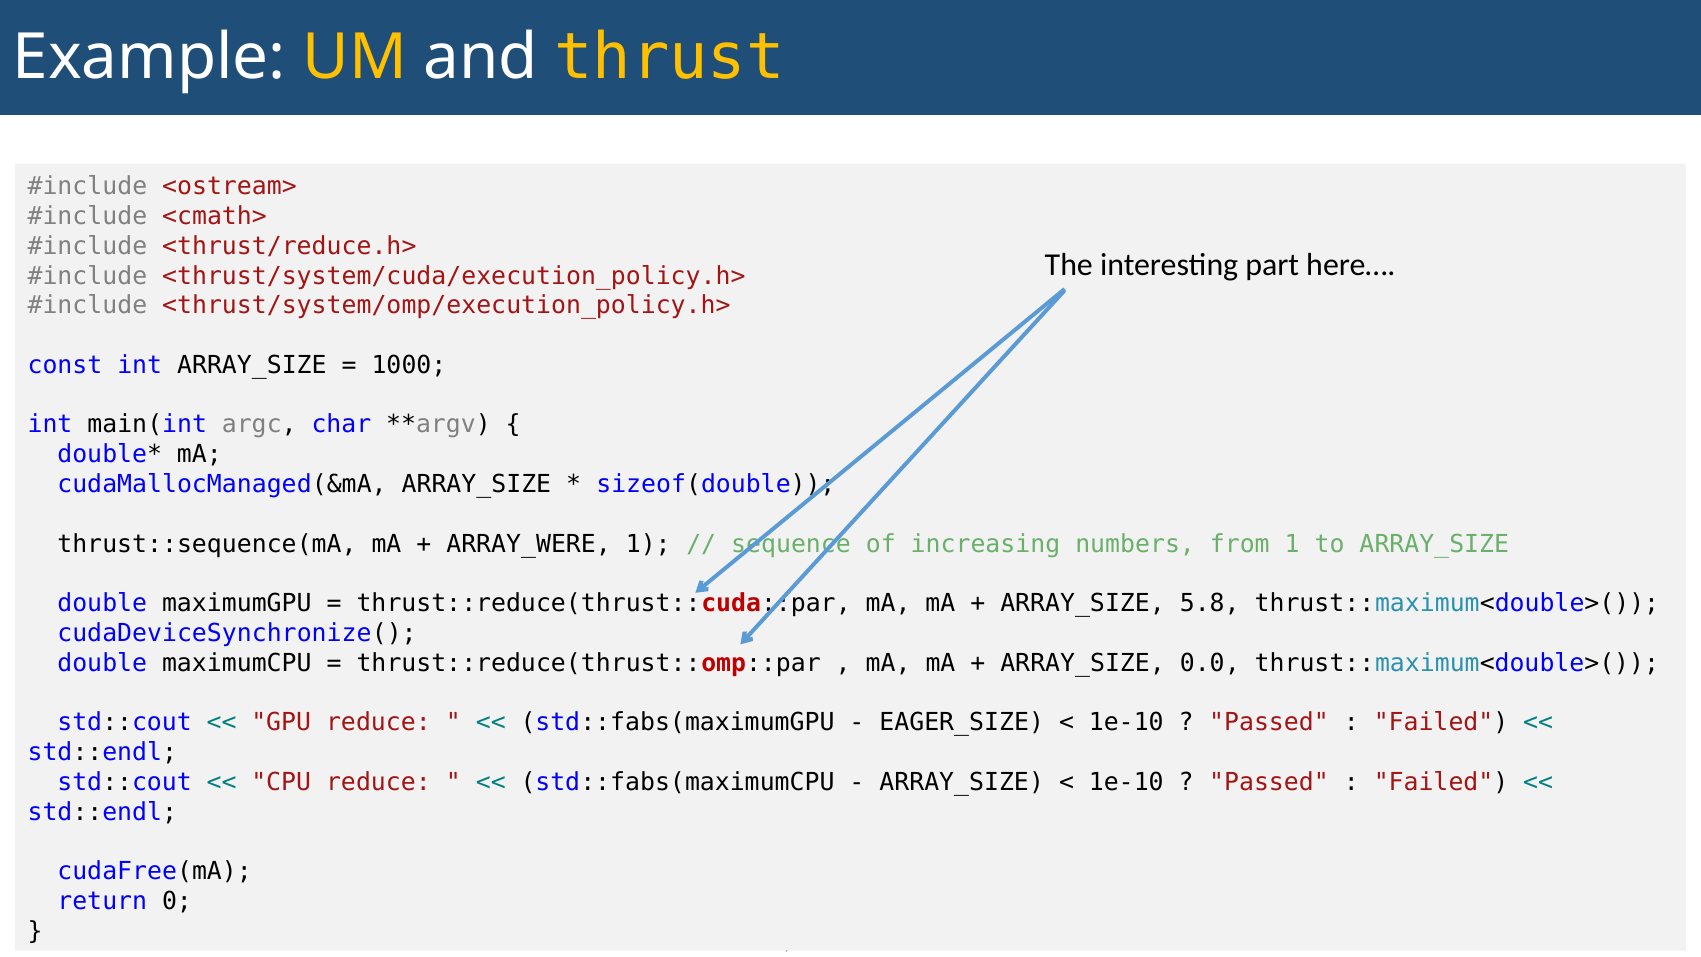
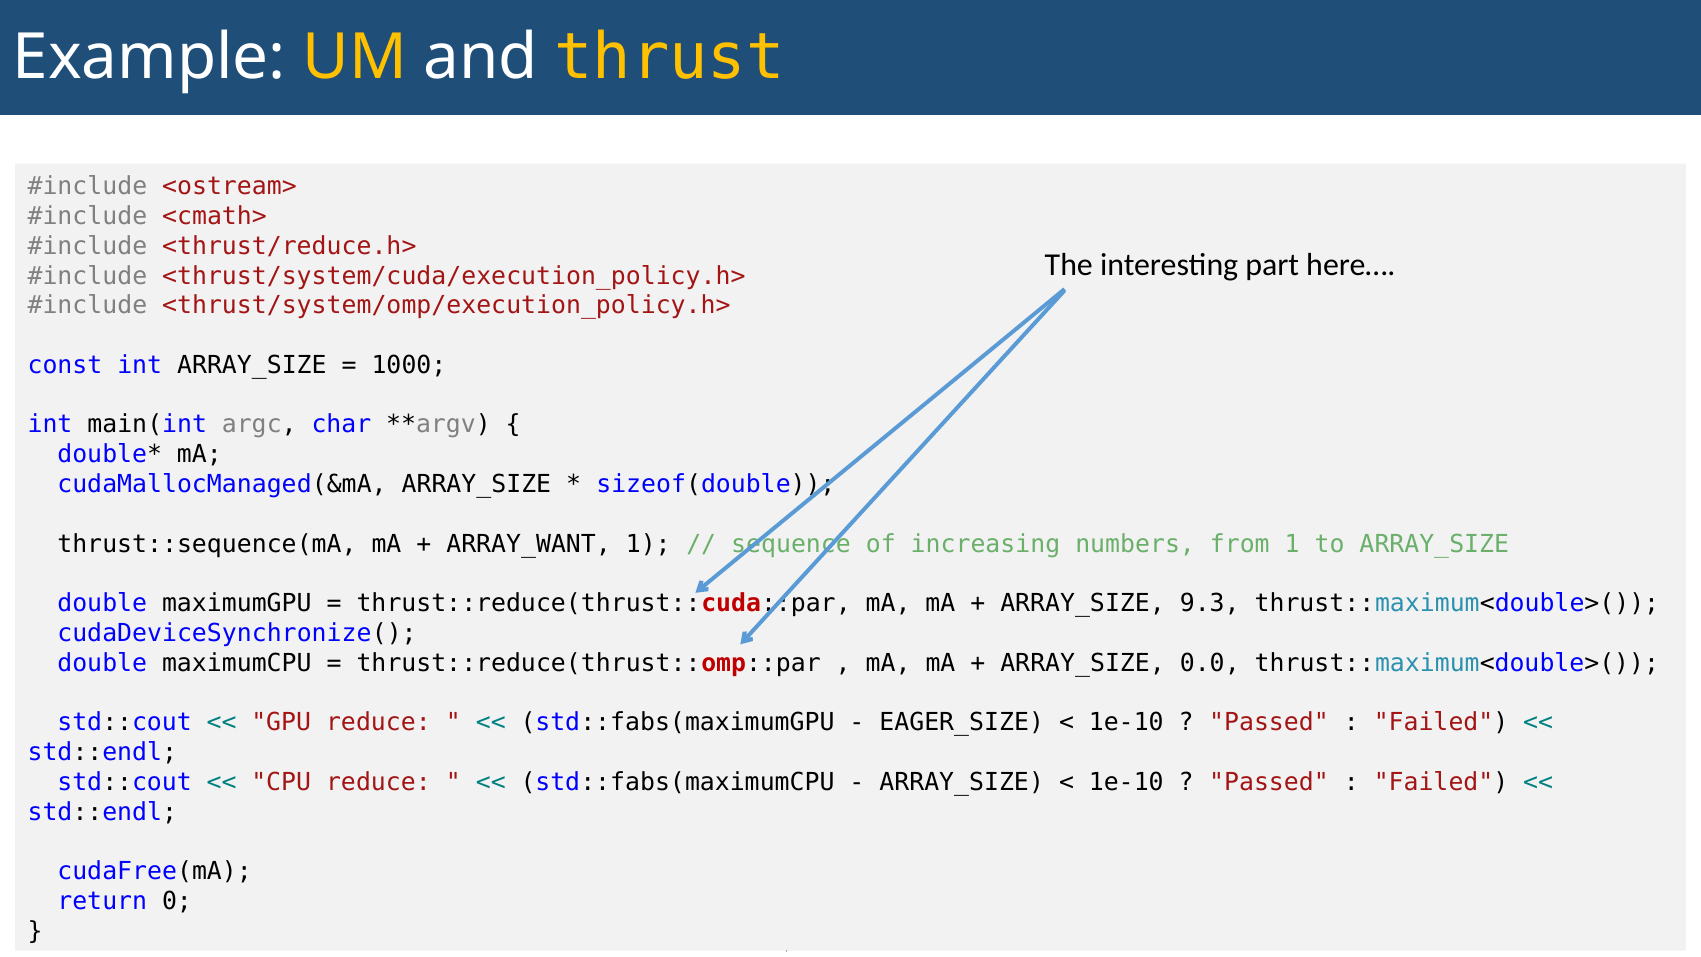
ARRAY_WERE: ARRAY_WERE -> ARRAY_WANT (529, 544)
5.8: 5.8 -> 9.3 (1210, 603)
